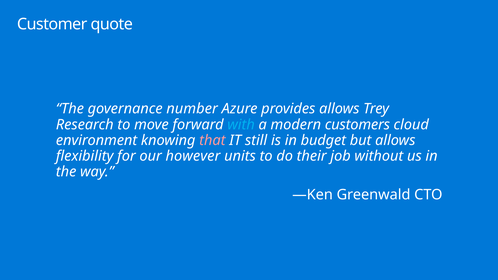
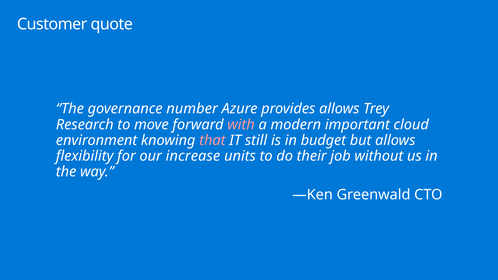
with colour: light blue -> pink (241, 125)
customers: customers -> important (357, 125)
however: however -> increase (193, 156)
